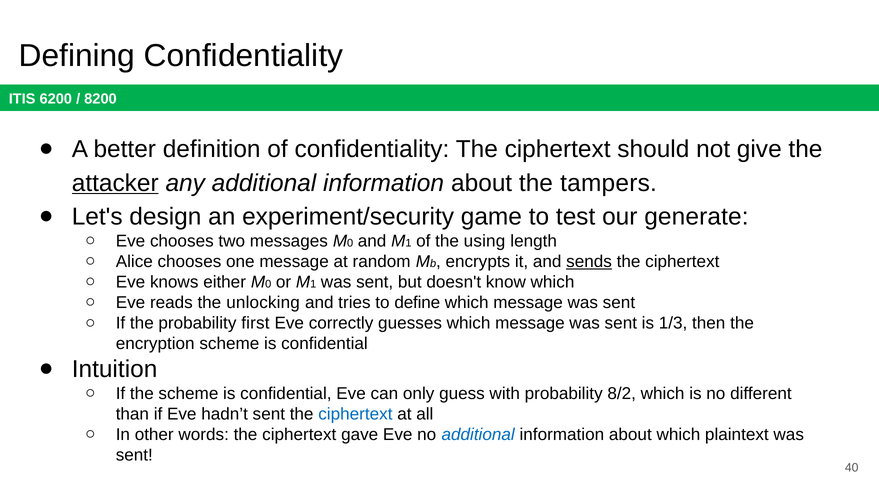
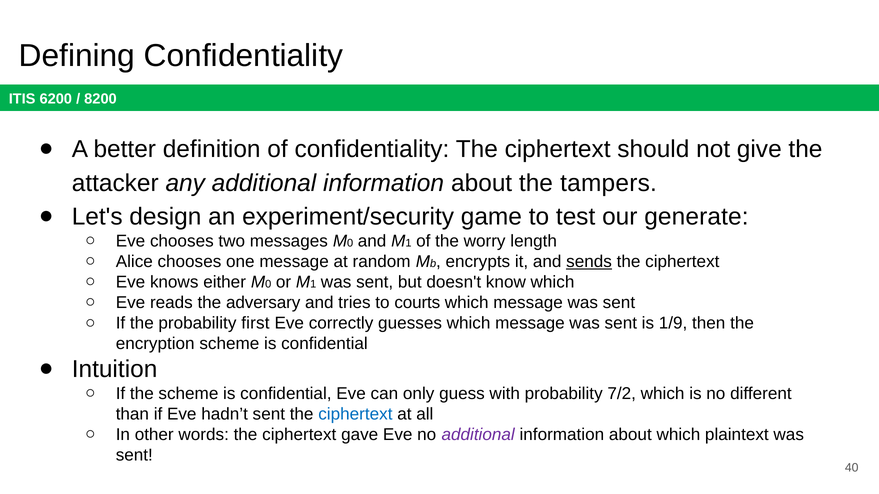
attacker underline: present -> none (115, 183)
using: using -> worry (485, 241)
unlocking: unlocking -> adversary (263, 303)
define: define -> courts (417, 303)
1/3: 1/3 -> 1/9 (673, 324)
8/2: 8/2 -> 7/2 (622, 394)
additional colour: blue -> purple (478, 435)
